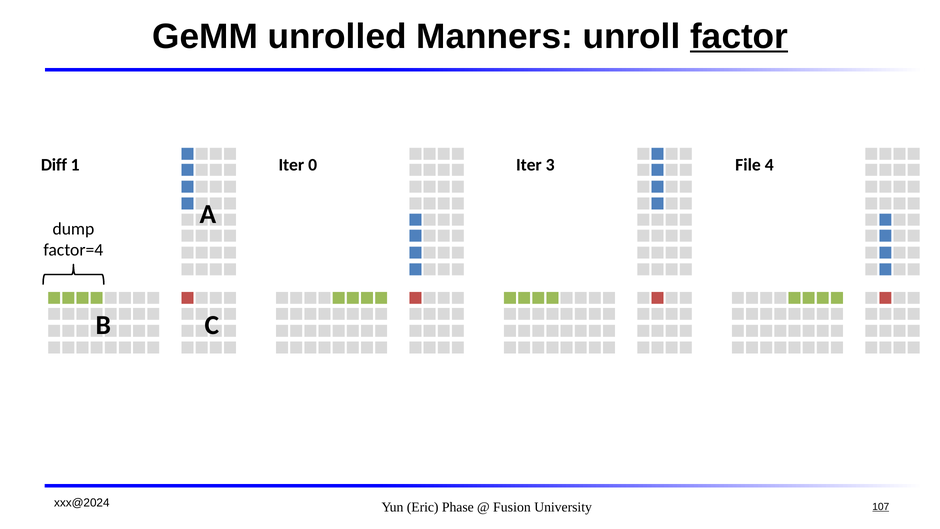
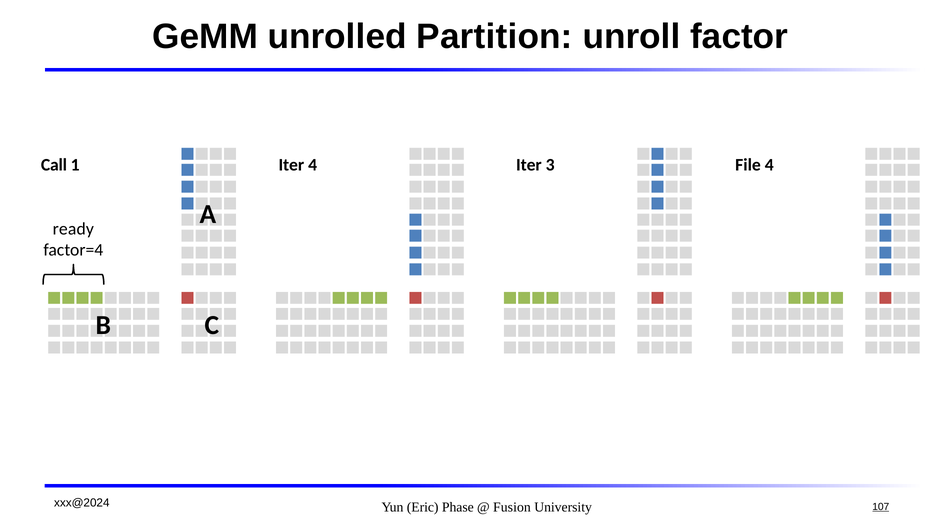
Manners: Manners -> Partition (495, 36)
factor underline: present -> none (739, 36)
Diff: Diff -> Call (54, 165)
Iter 0: 0 -> 4 (313, 165)
dump: dump -> ready (73, 229)
